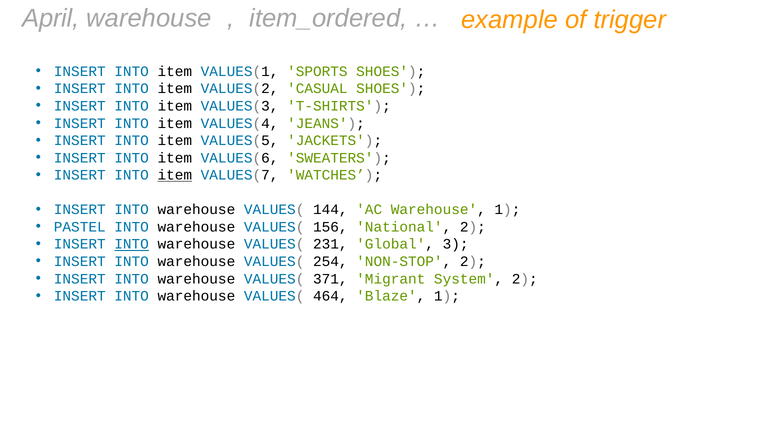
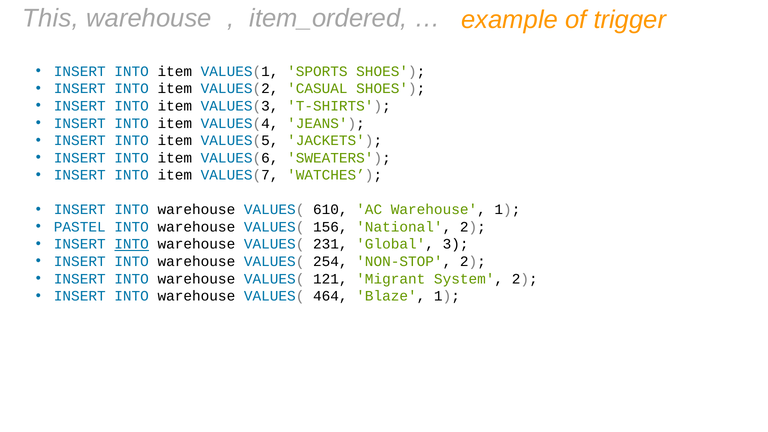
April: April -> This (51, 18)
item underline: present -> none (175, 175)
144: 144 -> 610 (330, 210)
371: 371 -> 121 (330, 279)
